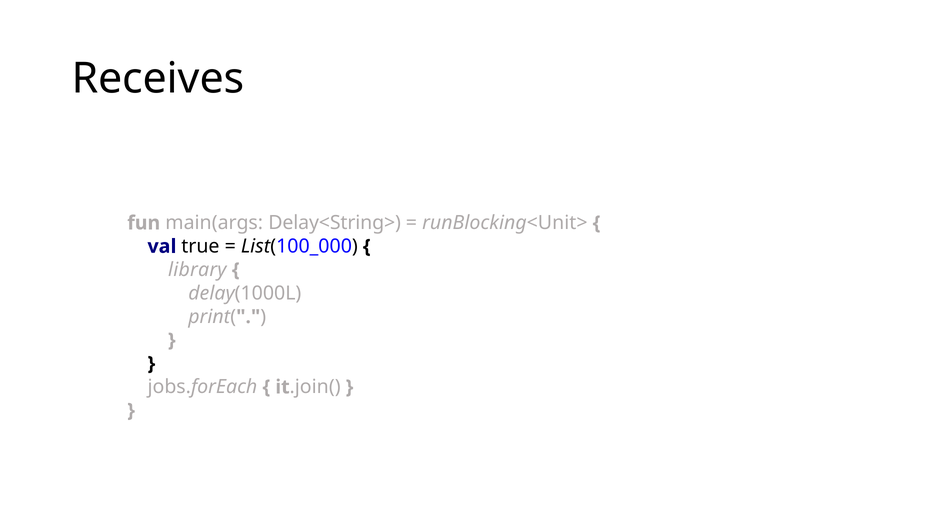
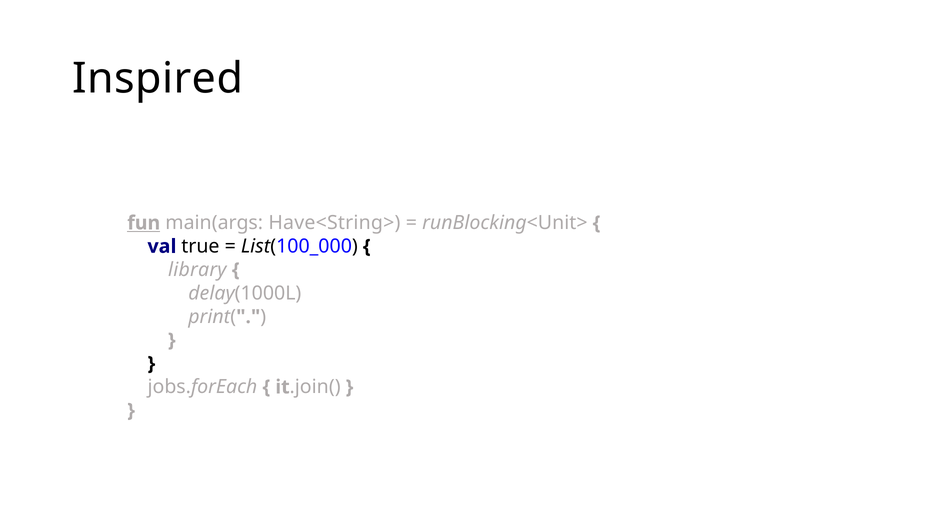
Receives: Receives -> Inspired (158, 79)
fun underline: none -> present (144, 223)
Delay<String>: Delay<String> -> Have<String> (334, 223)
